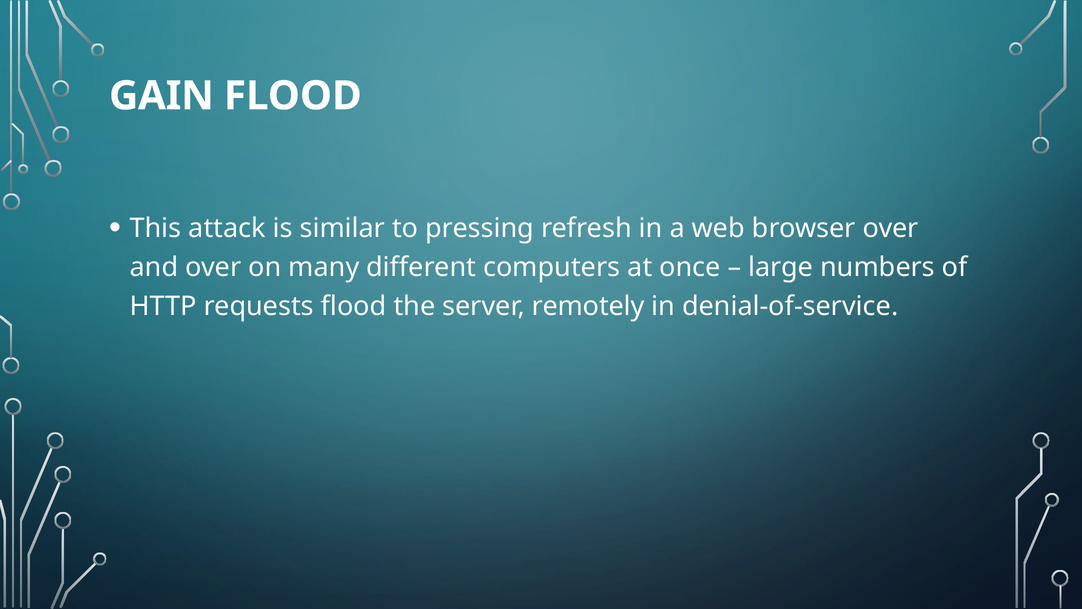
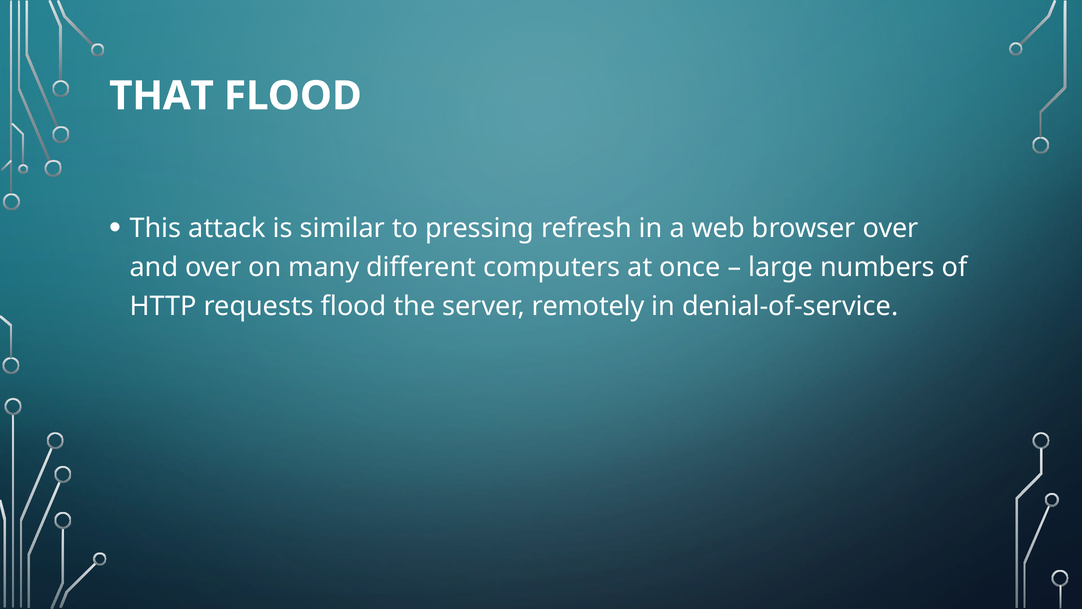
GAIN: GAIN -> THAT (162, 96)
